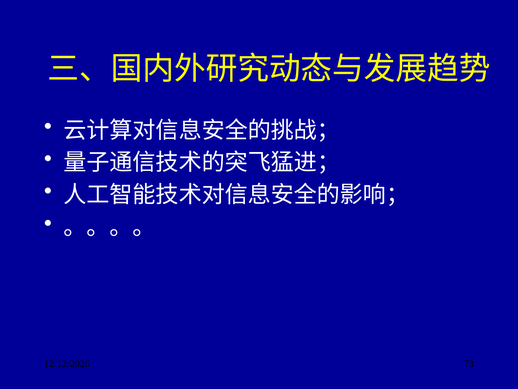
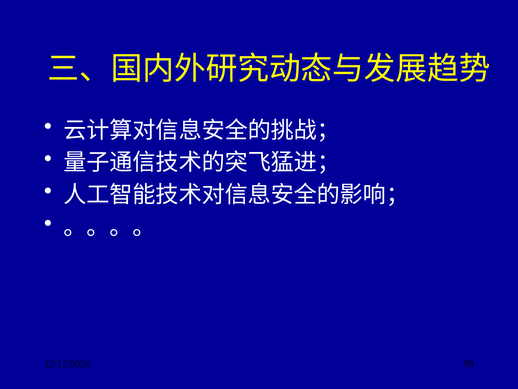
73: 73 -> 99 (469, 363)
